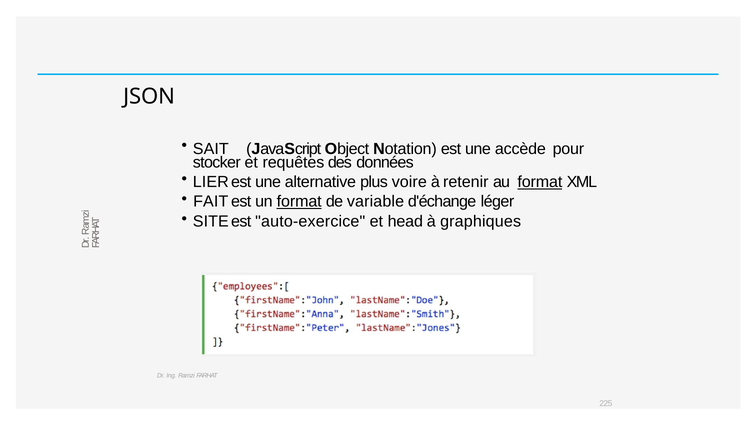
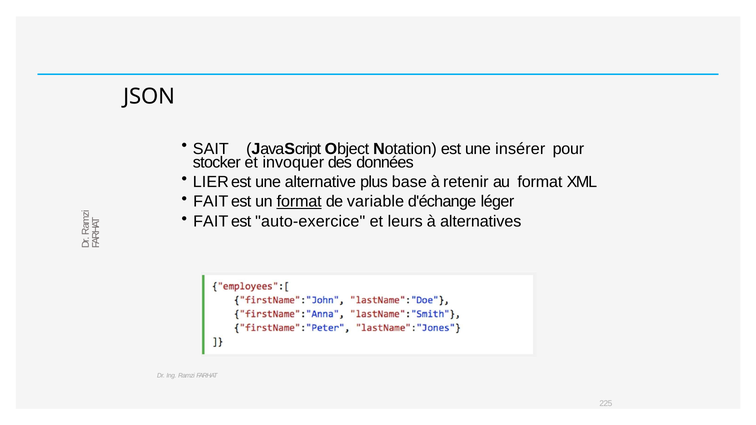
accède: accède -> insérer (520, 149)
requêtes: requêtes -> invoquer (293, 162)
voire: voire -> base (409, 182)
format underline: present -> none (540, 182)
SITE: SITE -> FAIT (211, 222)
head: head -> leurs (405, 222)
graphiques: graphiques -> alternatives (481, 222)
